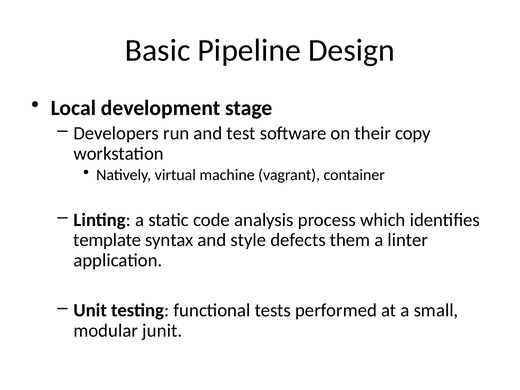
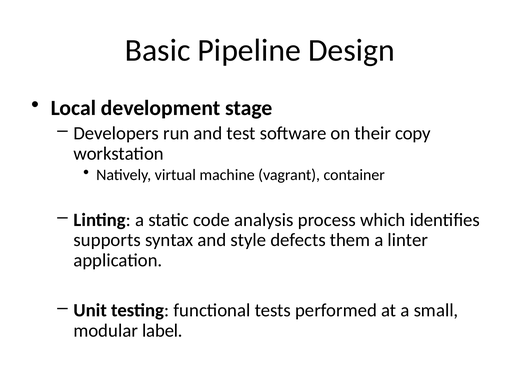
template: template -> supports (107, 240)
junit: junit -> label (162, 331)
